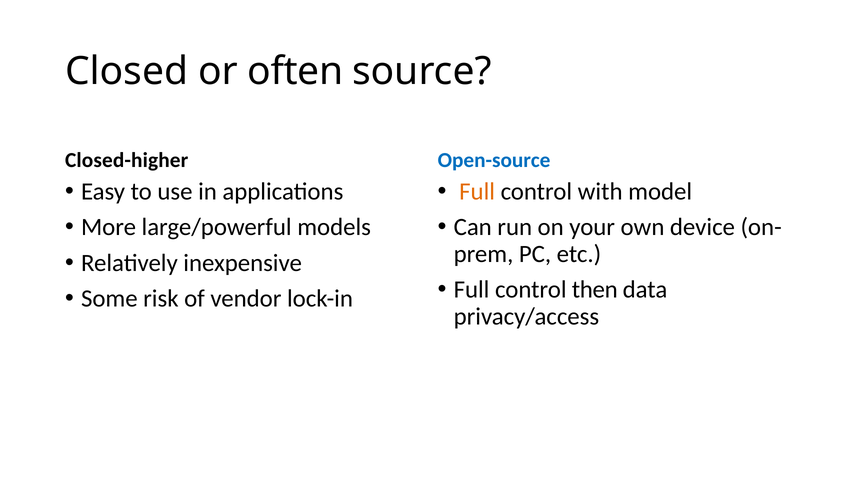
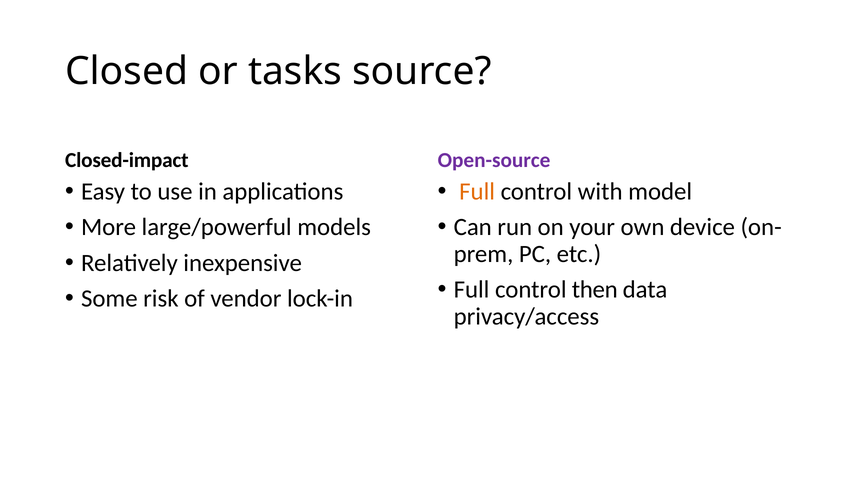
often: often -> tasks (295, 72)
Closed-higher: Closed-higher -> Closed-impact (127, 160)
Open-source colour: blue -> purple (494, 160)
